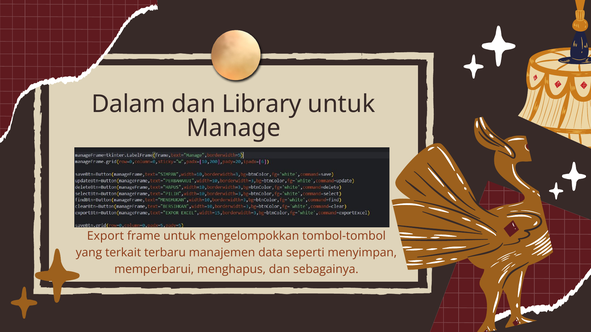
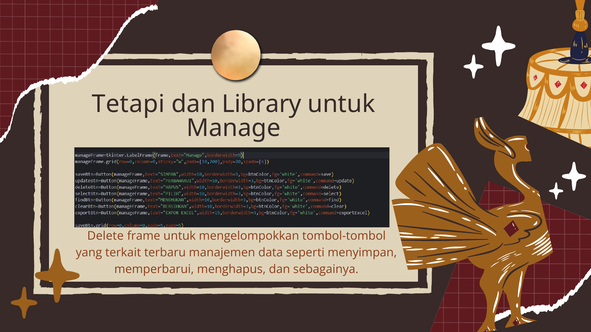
Dalam: Dalam -> Tetapi (128, 104)
Export: Export -> Delete (105, 236)
